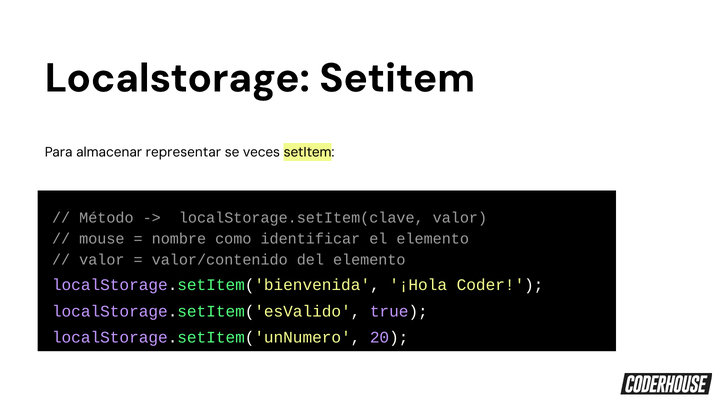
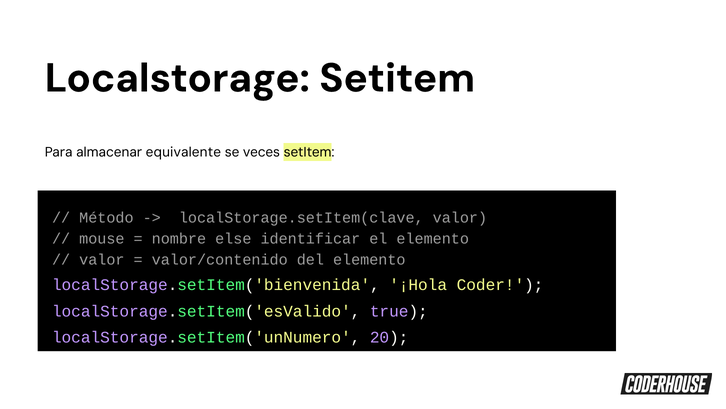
representar: representar -> equivalente (183, 152)
como: como -> else (233, 238)
